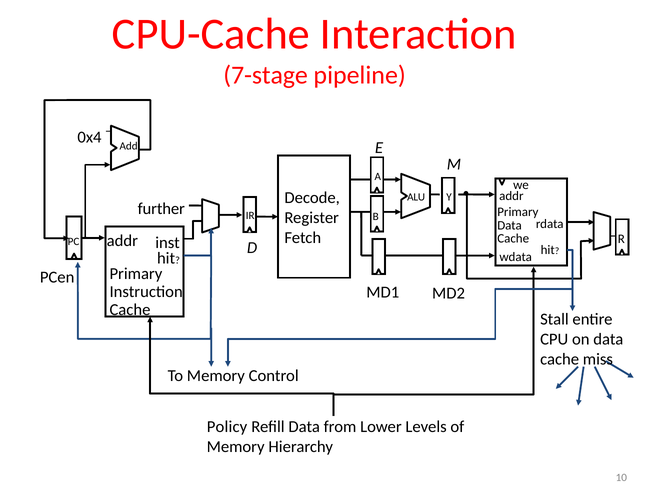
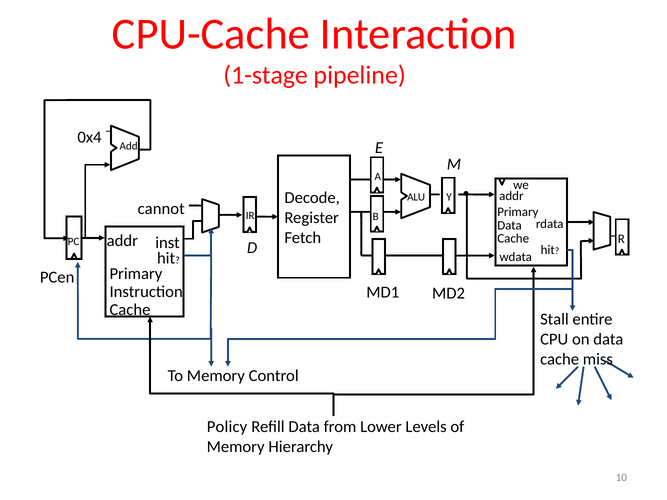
7-stage: 7-stage -> 1-stage (266, 75)
further: further -> cannot (161, 209)
